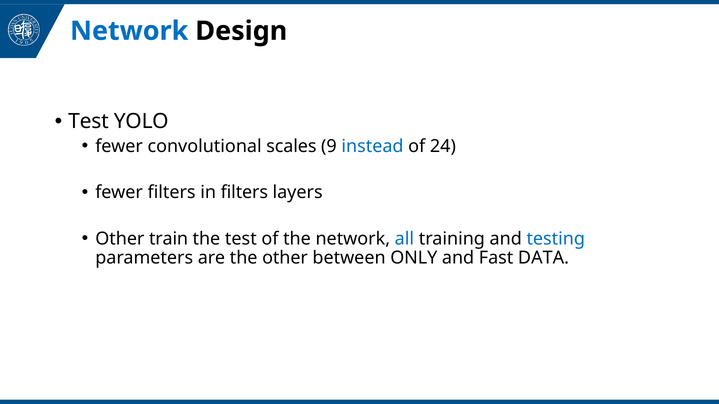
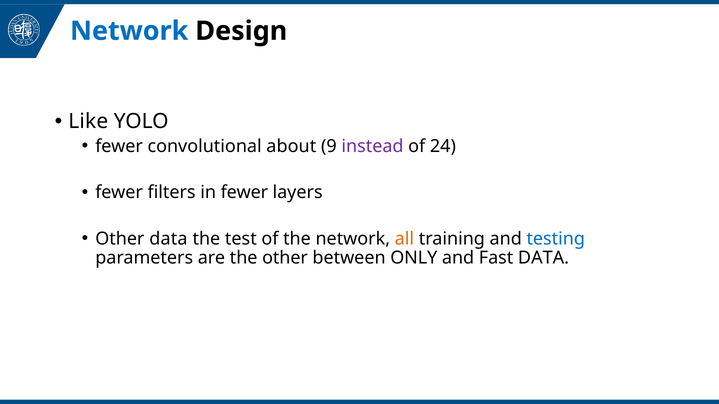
Test: Test -> Like (88, 122)
scales: scales -> about (291, 146)
instead colour: blue -> purple (372, 146)
in filters: filters -> fewer (244, 193)
Other train: train -> data (168, 239)
all colour: blue -> orange (404, 239)
